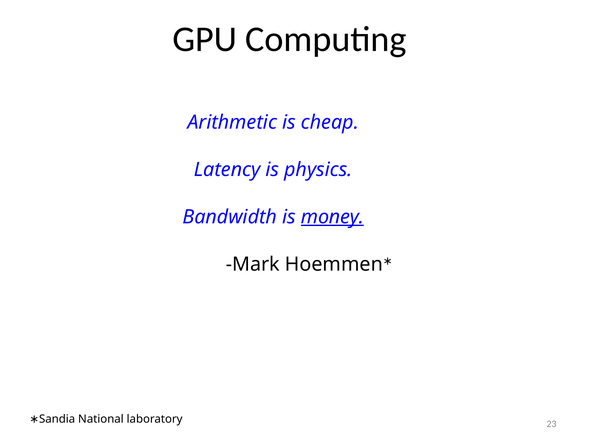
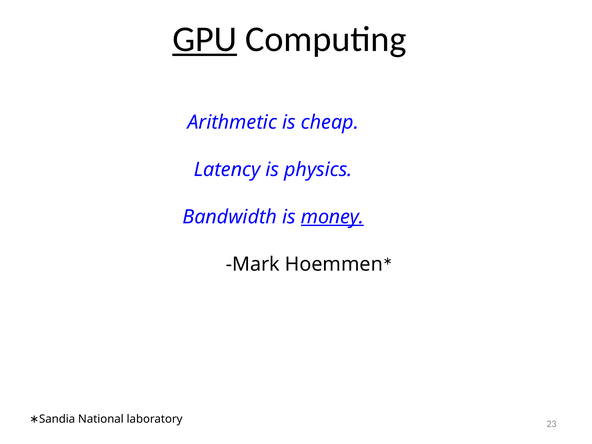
GPU underline: none -> present (205, 39)
